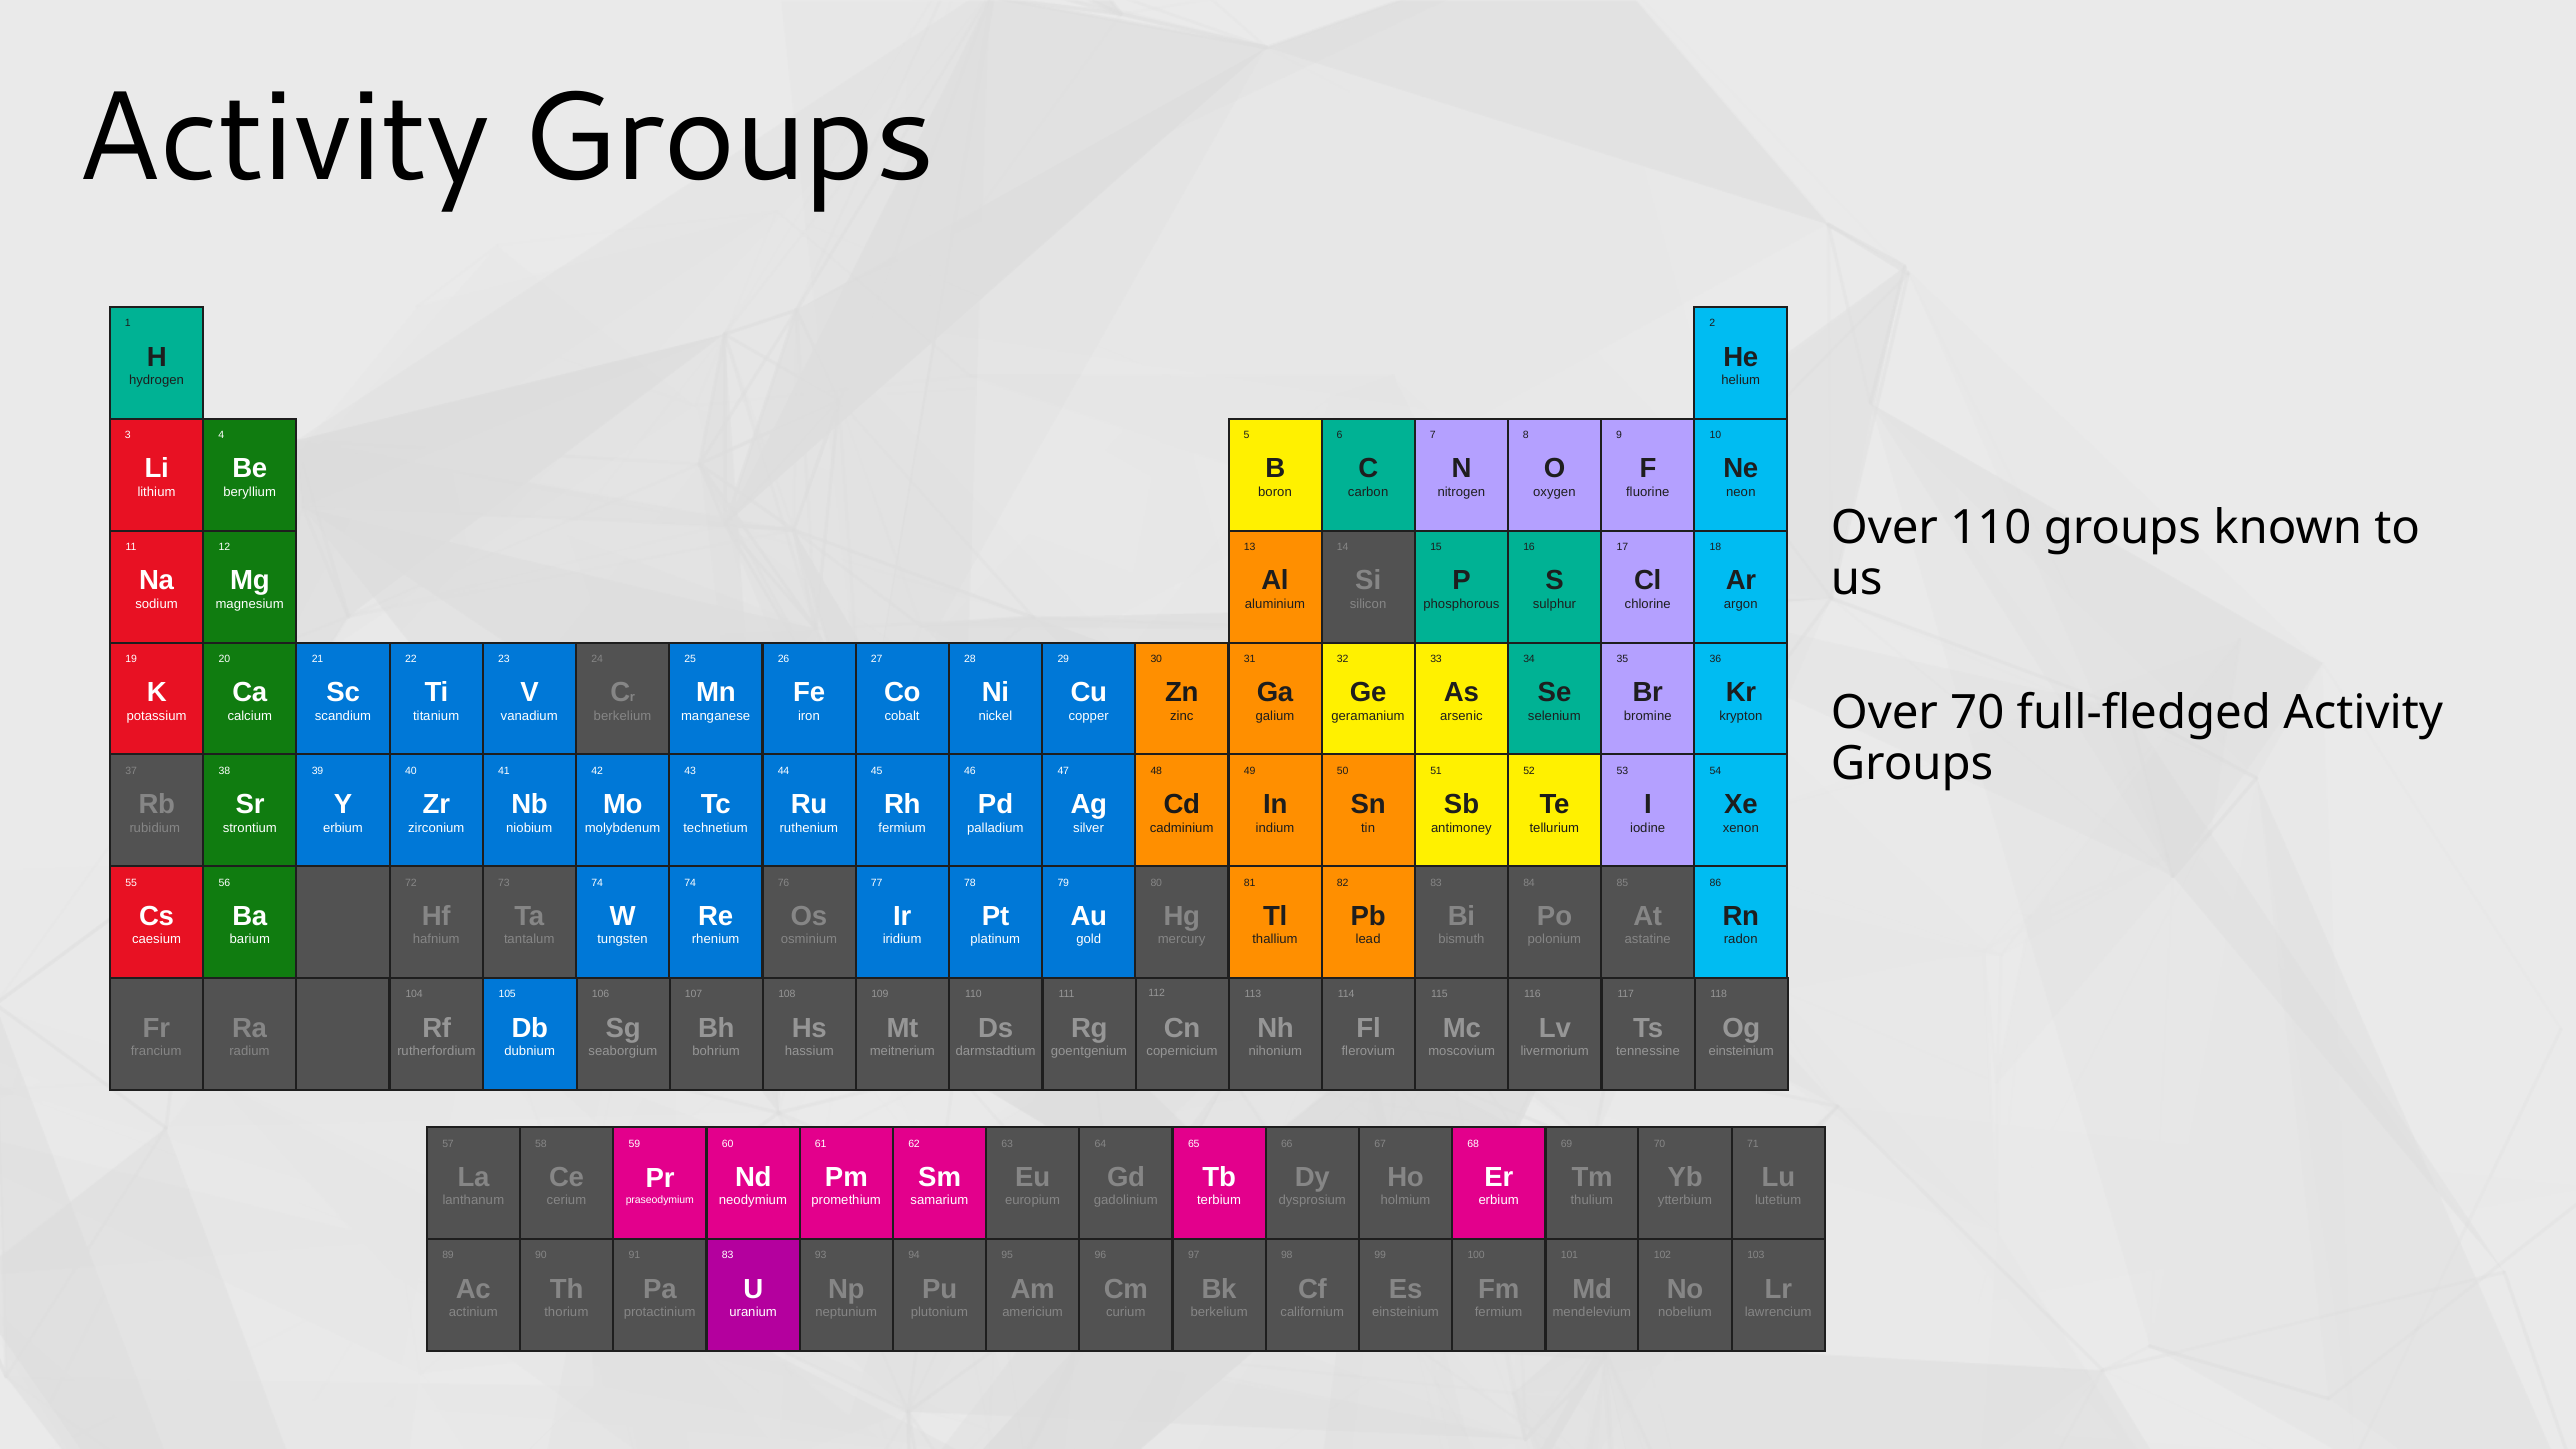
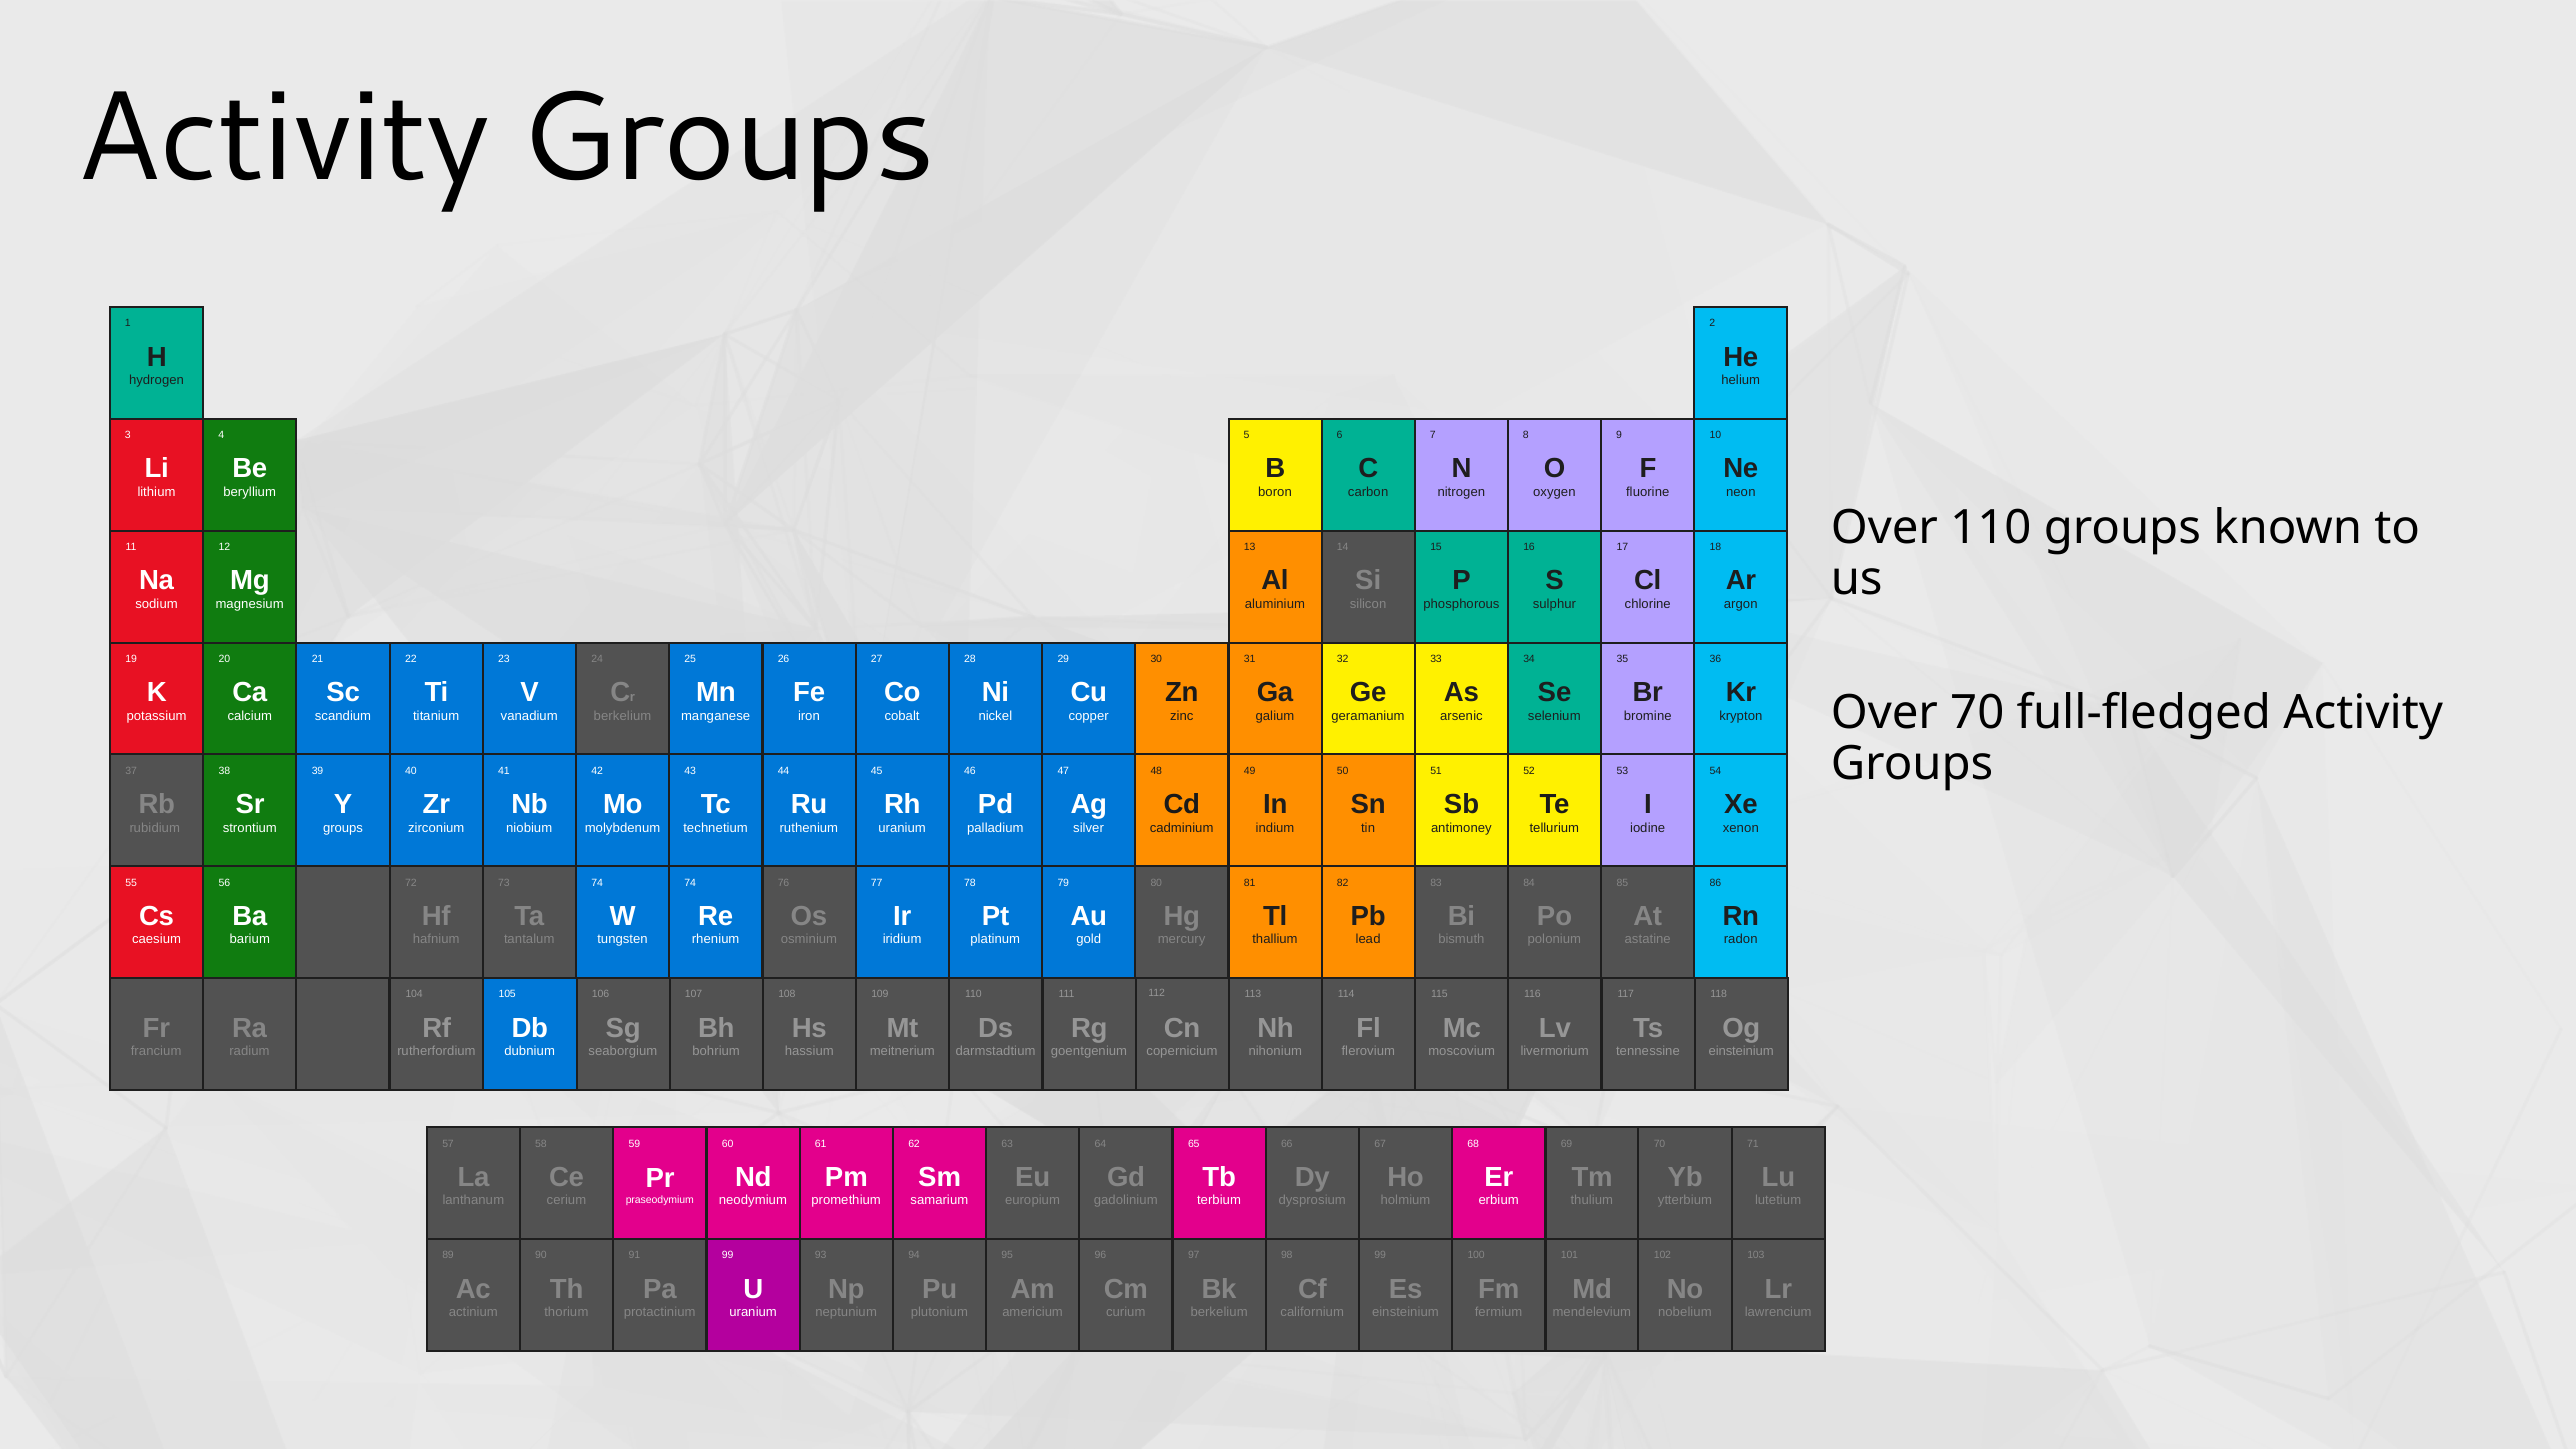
erbium: erbium -> groups (343, 828)
fermium: fermium -> uranium (902, 828)
91 83: 83 -> 99 (728, 1255)
